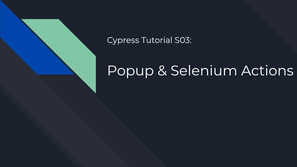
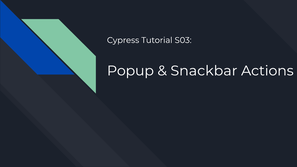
Selenium: Selenium -> Snackbar (204, 71)
